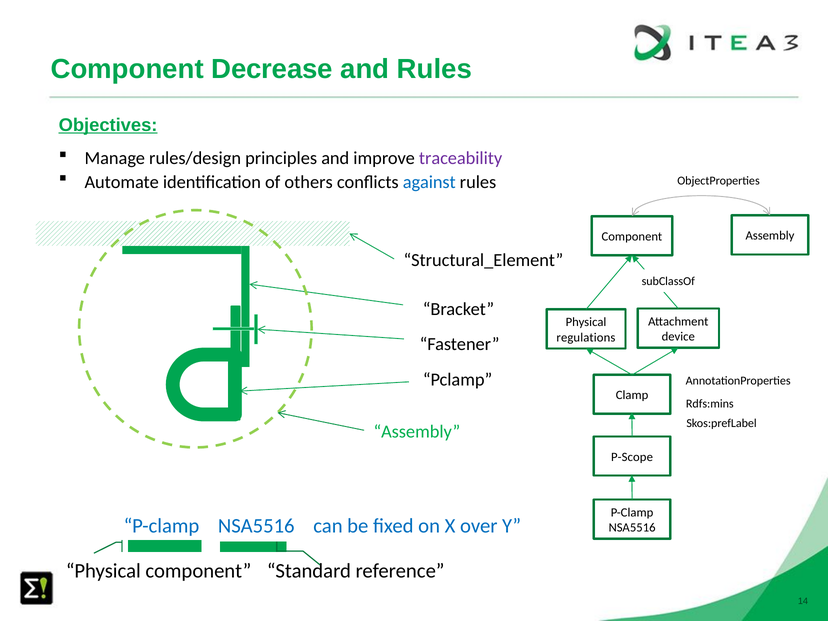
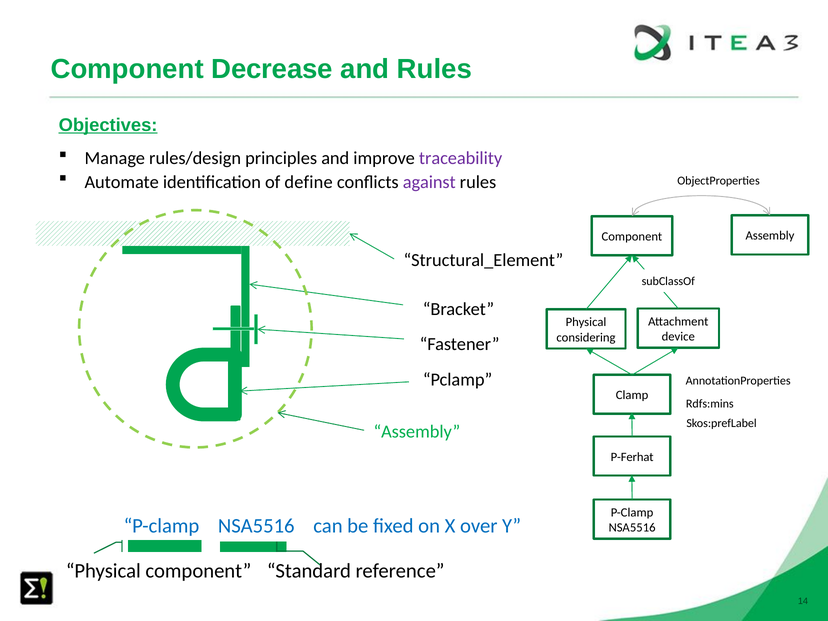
others: others -> define (309, 182)
against colour: blue -> purple (429, 182)
regulations: regulations -> considering (586, 337)
P-Scope: P-Scope -> P-Ferhat (632, 457)
